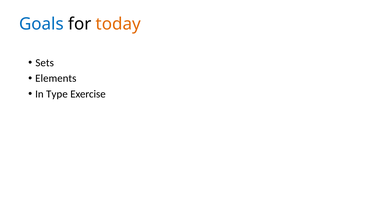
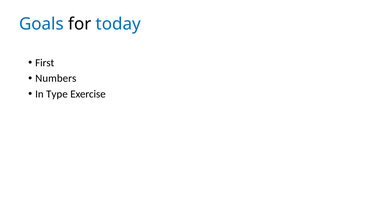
today colour: orange -> blue (118, 24)
Sets: Sets -> First (45, 63)
Elements: Elements -> Numbers (56, 78)
